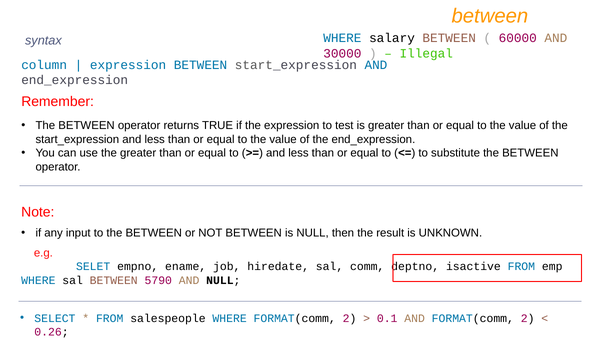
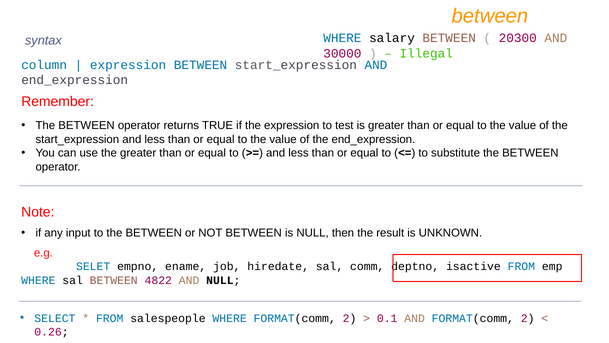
60000: 60000 -> 20300 (518, 38)
5790: 5790 -> 4822 (158, 280)
